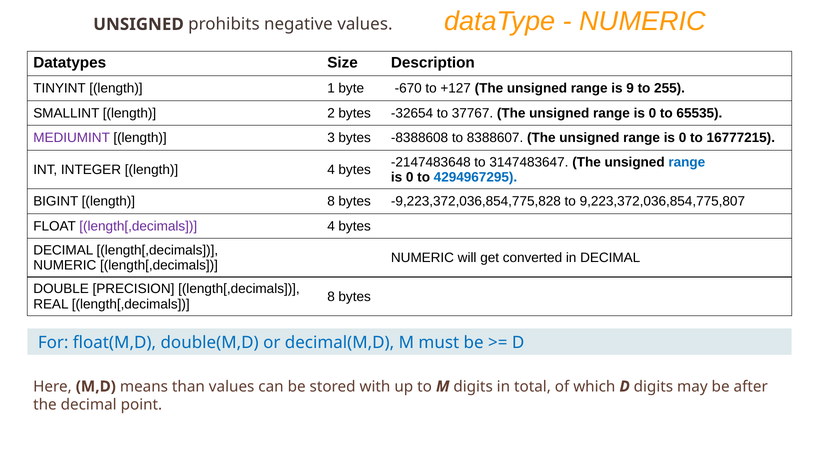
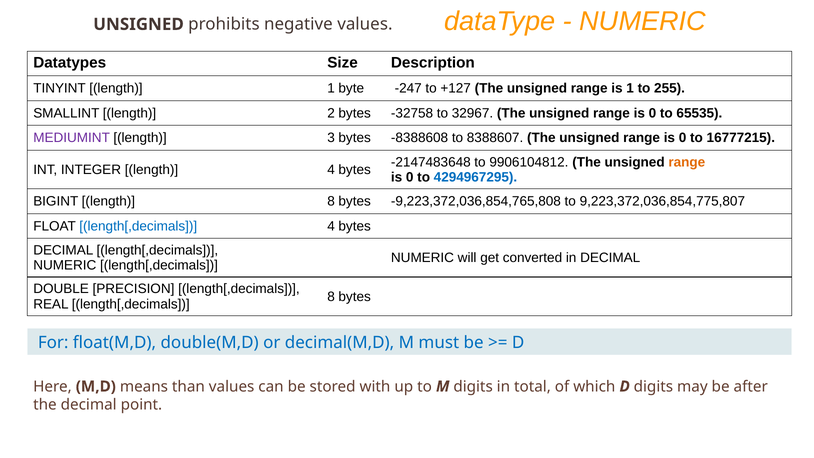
-670: -670 -> -247 (408, 88)
is 9: 9 -> 1 (630, 88)
-32654: -32654 -> -32758 (412, 113)
37767: 37767 -> 32967 (472, 113)
3147483647: 3147483647 -> 9906104812 (529, 162)
range colour: blue -> orange (687, 162)
-9,223,372,036,854,775,828: -9,223,372,036,854,775,828 -> -9,223,372,036,854,765,808 (476, 201)
length[,decimals colour: purple -> blue (138, 226)
